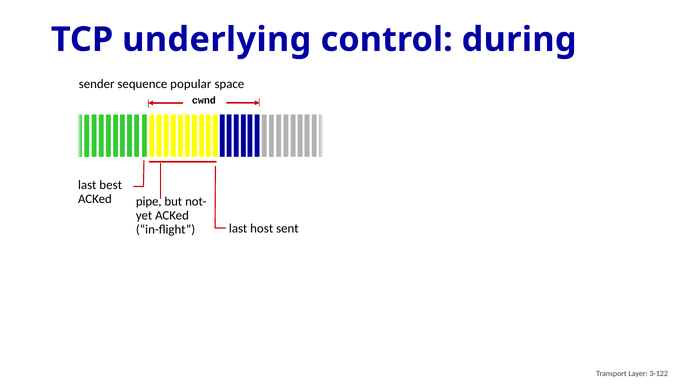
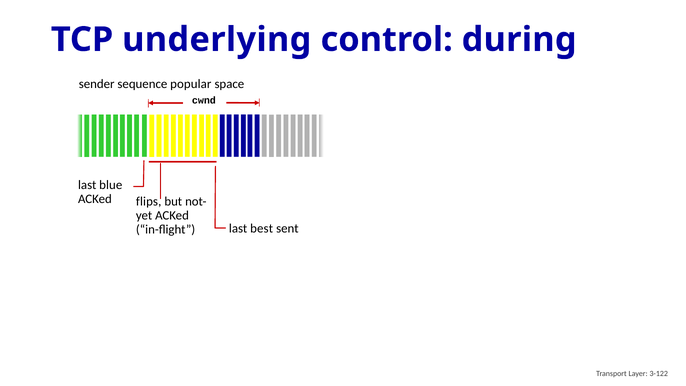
best: best -> blue (111, 185)
pipe: pipe -> flips (149, 201)
host: host -> best (262, 228)
